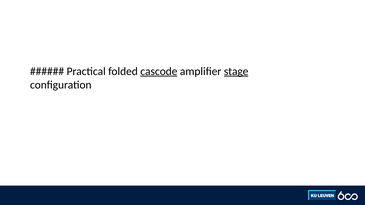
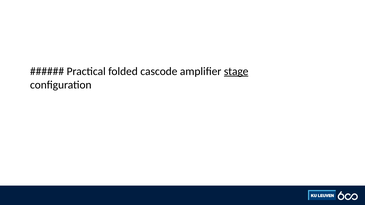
cascode underline: present -> none (159, 71)
